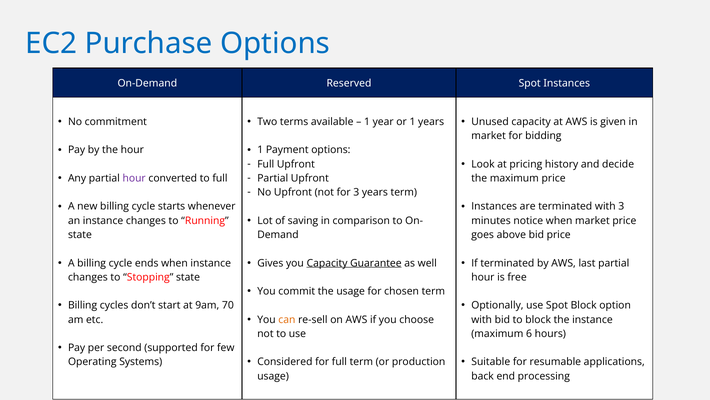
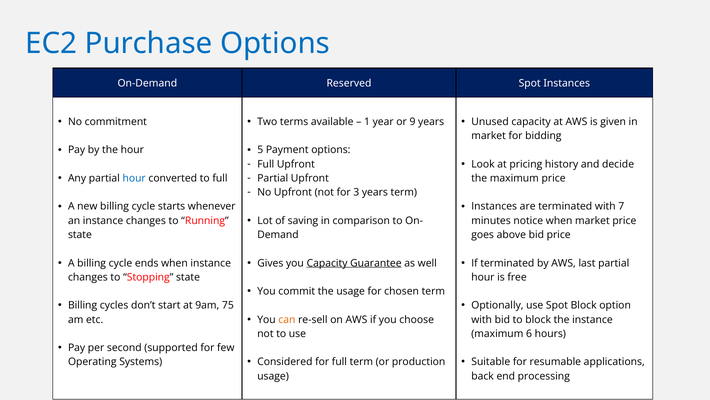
or 1: 1 -> 9 (412, 122)
1: 1 -> 5 (260, 150)
hour colour: purple -> blue (134, 178)
with 3: 3 -> 7 (621, 206)
70: 70 -> 75 (228, 305)
